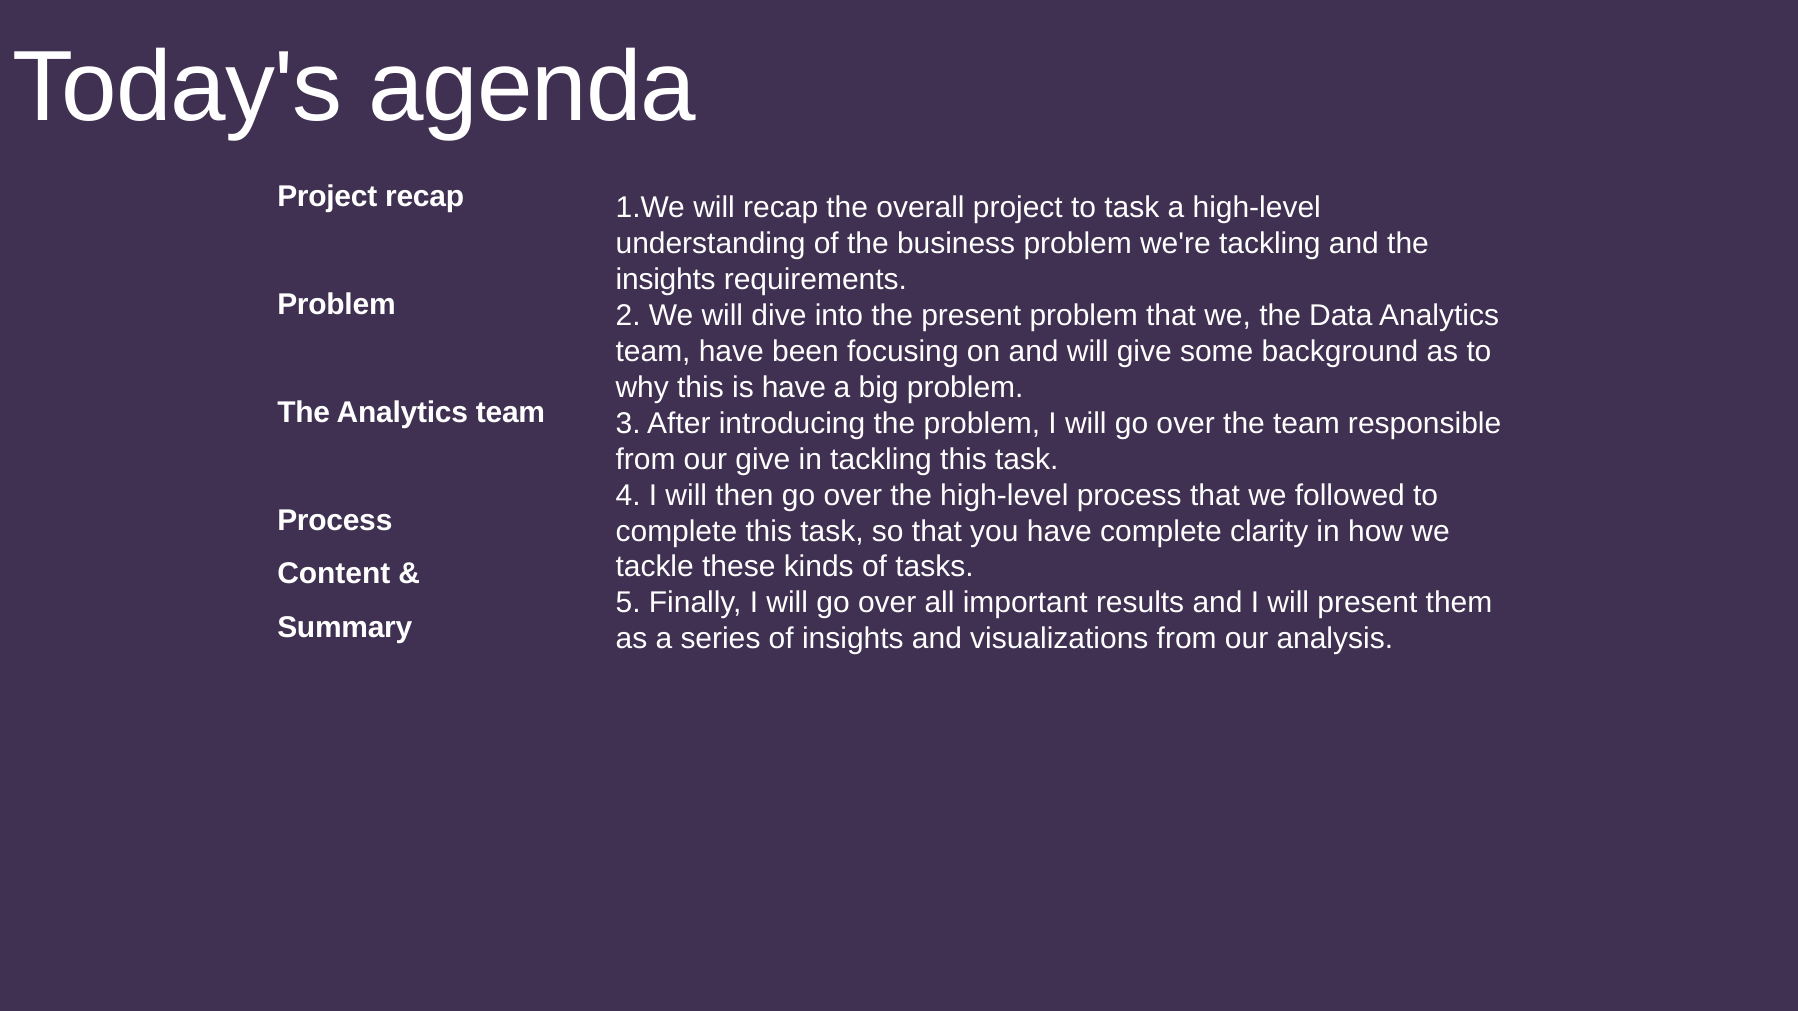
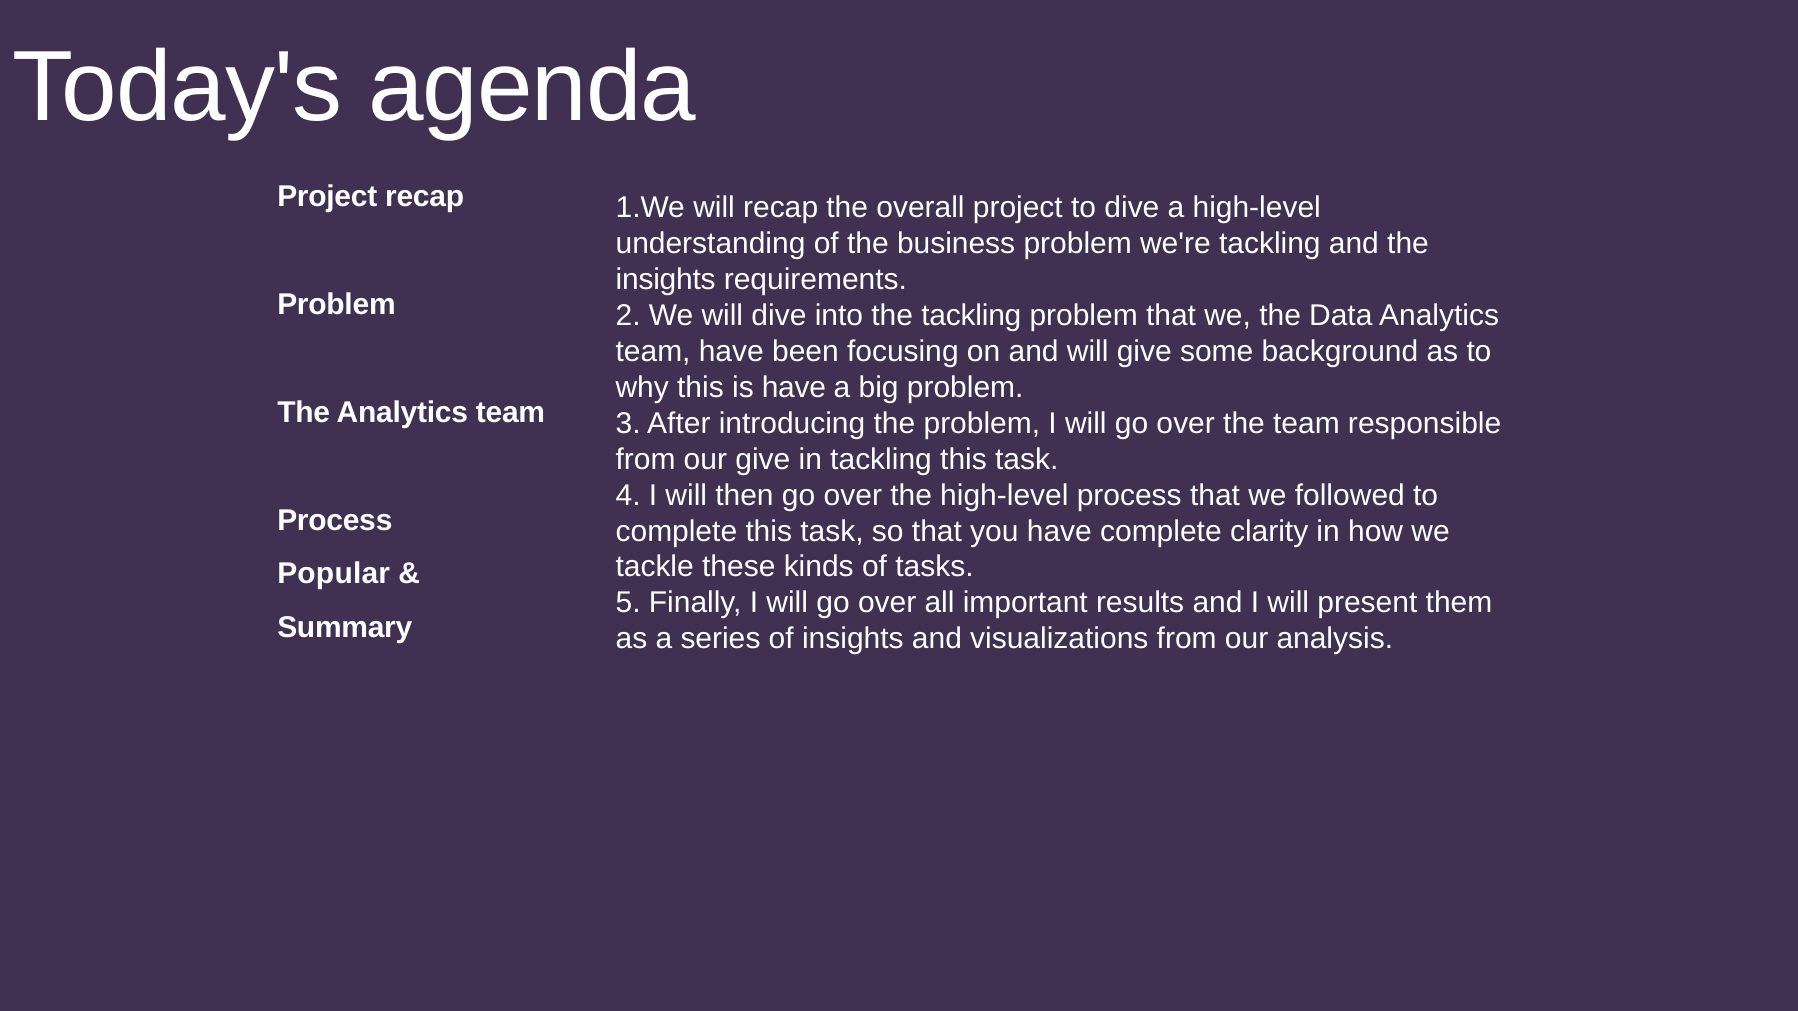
to task: task -> dive (1132, 208)
the present: present -> tackling (971, 316)
Content: Content -> Popular (334, 574)
